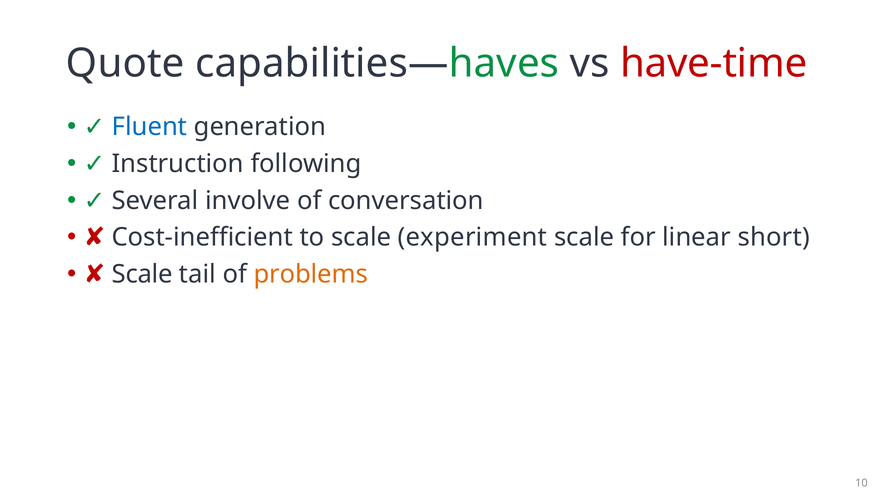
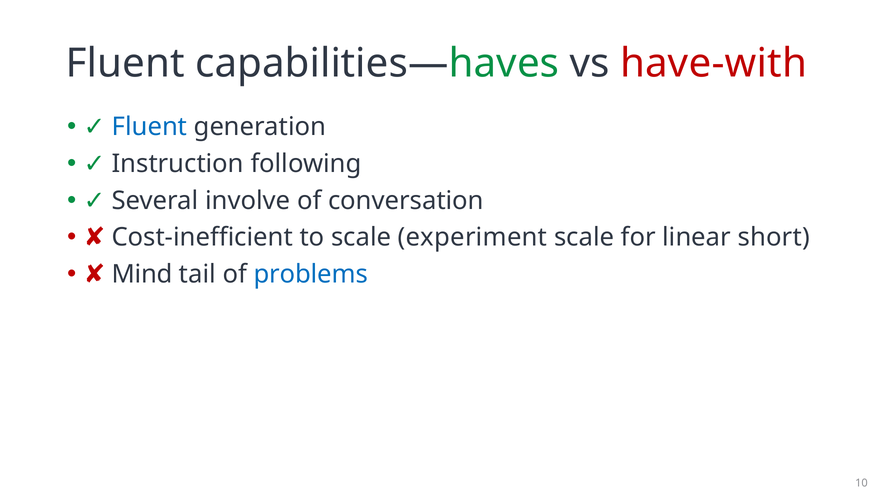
Quote: Quote -> Fluent (125, 64)
have-time: have-time -> have-with (714, 64)
Scale: Scale -> Mind (142, 274)
problems colour: orange -> blue (311, 274)
